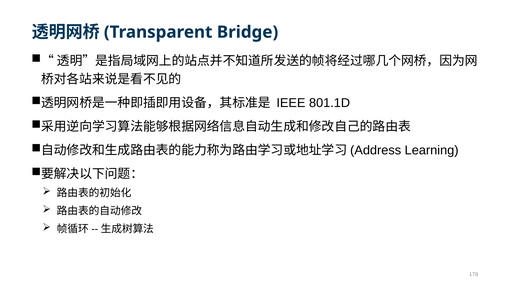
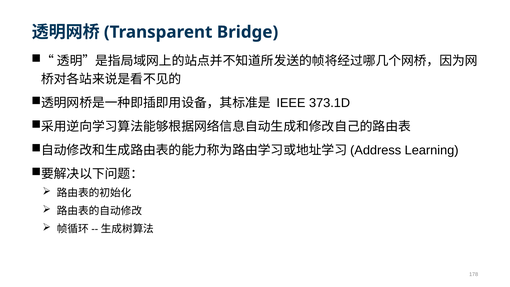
801.1D: 801.1D -> 373.1D (330, 103)
